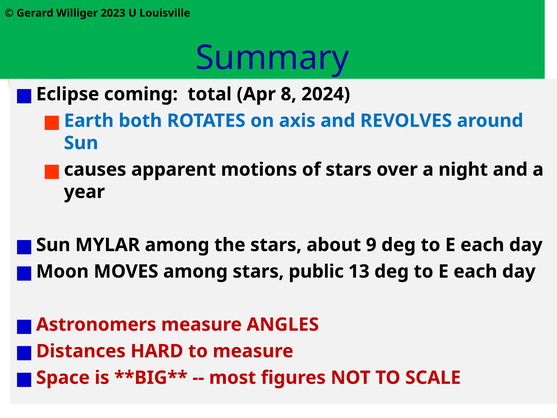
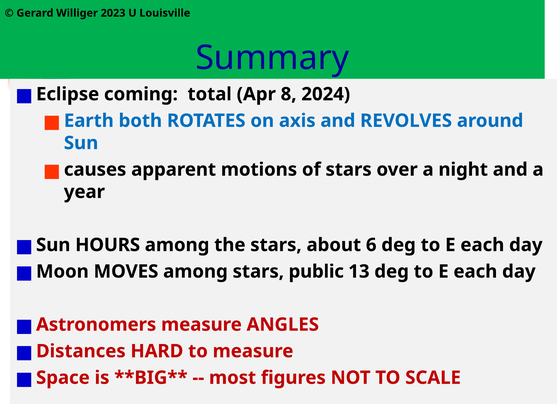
MYLAR: MYLAR -> HOURS (108, 245)
9: 9 -> 6 (371, 245)
